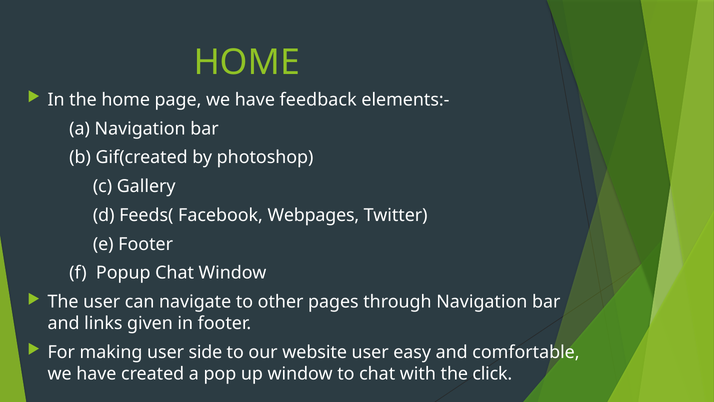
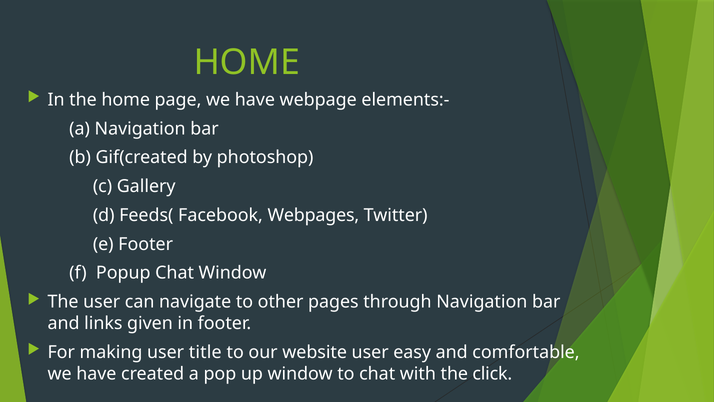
feedback: feedback -> webpage (318, 100)
side: side -> title (205, 352)
